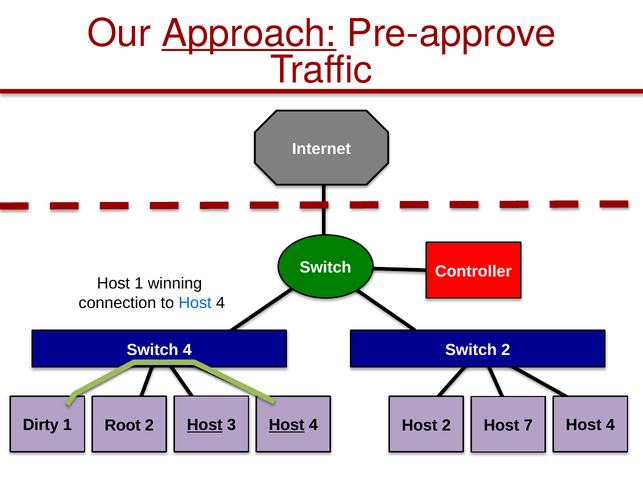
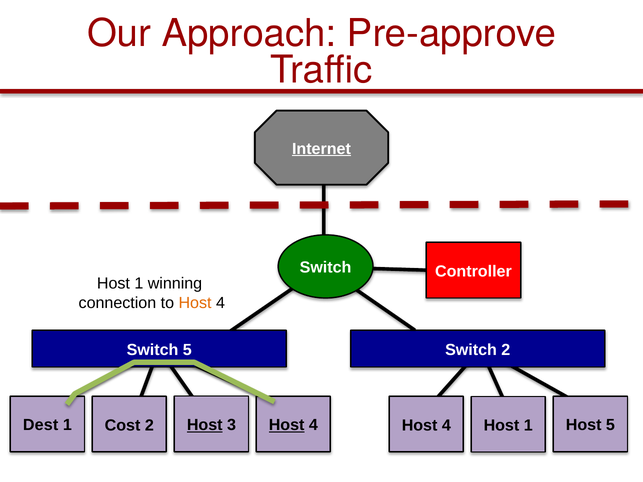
Approach underline: present -> none (249, 33)
Internet underline: none -> present (321, 149)
Host colour: blue -> orange (195, 303)
Switch 4: 4 -> 5 (187, 350)
Dirty: Dirty -> Dest (41, 425)
Root: Root -> Cost (123, 425)
4 Host 2: 2 -> 4 (446, 425)
7: 7 -> 1 (528, 426)
4: 4 -> 5 (610, 425)
